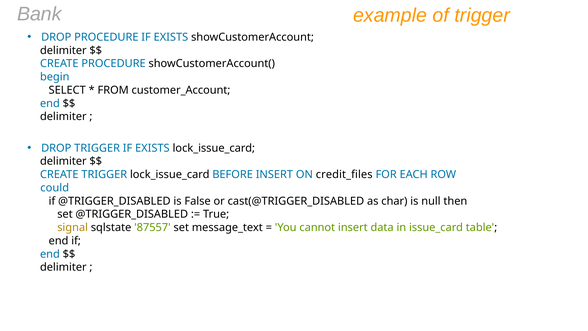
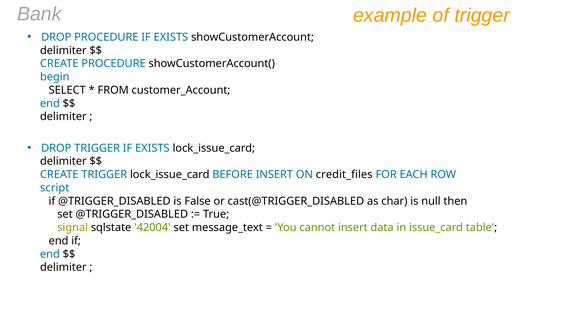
could: could -> script (55, 188)
87557: 87557 -> 42004 (152, 227)
